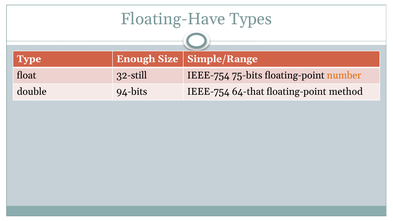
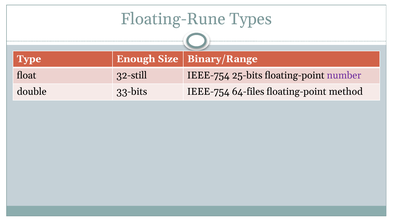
Floating-Have: Floating-Have -> Floating-Rune (173, 19)
Simple/Range: Simple/Range -> Binary/Range (222, 59)
75-bits: 75-bits -> 25-bits (247, 75)
number colour: orange -> purple (344, 75)
94-bits: 94-bits -> 33-bits (132, 92)
64-that: 64-that -> 64-files (248, 92)
